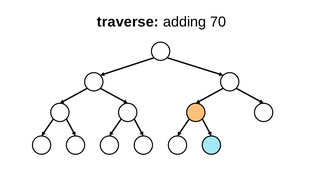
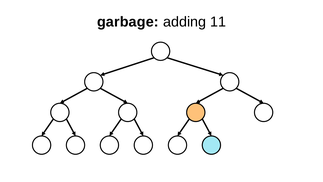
traverse: traverse -> garbage (128, 22)
70: 70 -> 11 (218, 22)
